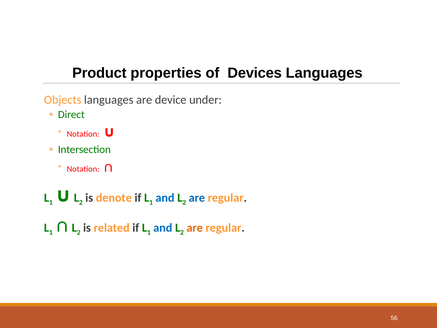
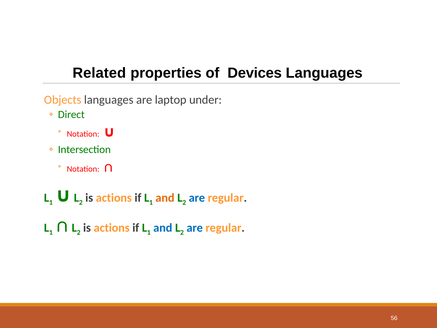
Product: Product -> Related (99, 73)
device: device -> laptop (171, 100)
denote: denote -> actions (114, 198)
and colour: blue -> orange (165, 198)
related: related -> actions (112, 228)
are colour: orange -> blue (195, 228)
